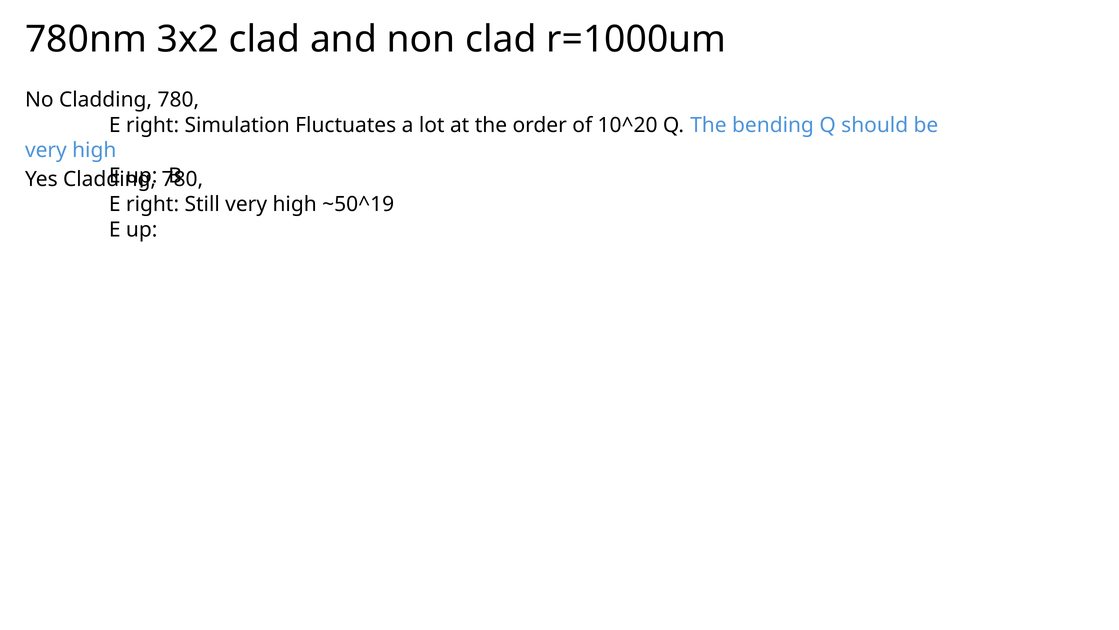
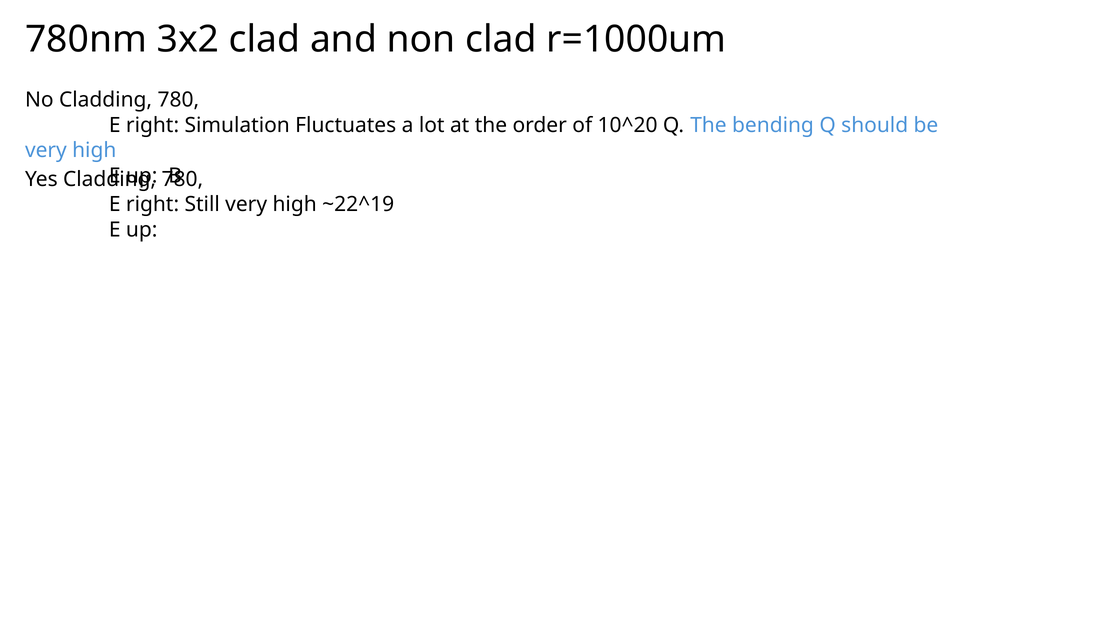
~50^19: ~50^19 -> ~22^19 (358, 204)
